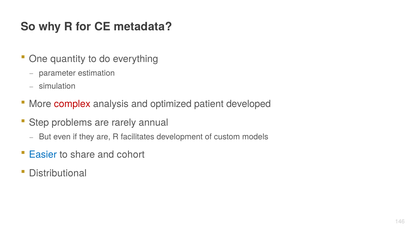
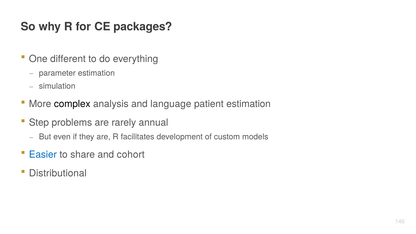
metadata: metadata -> packages (143, 27)
quantity: quantity -> different (68, 59)
complex colour: red -> black (72, 104)
optimized: optimized -> language (171, 104)
patient developed: developed -> estimation (249, 104)
